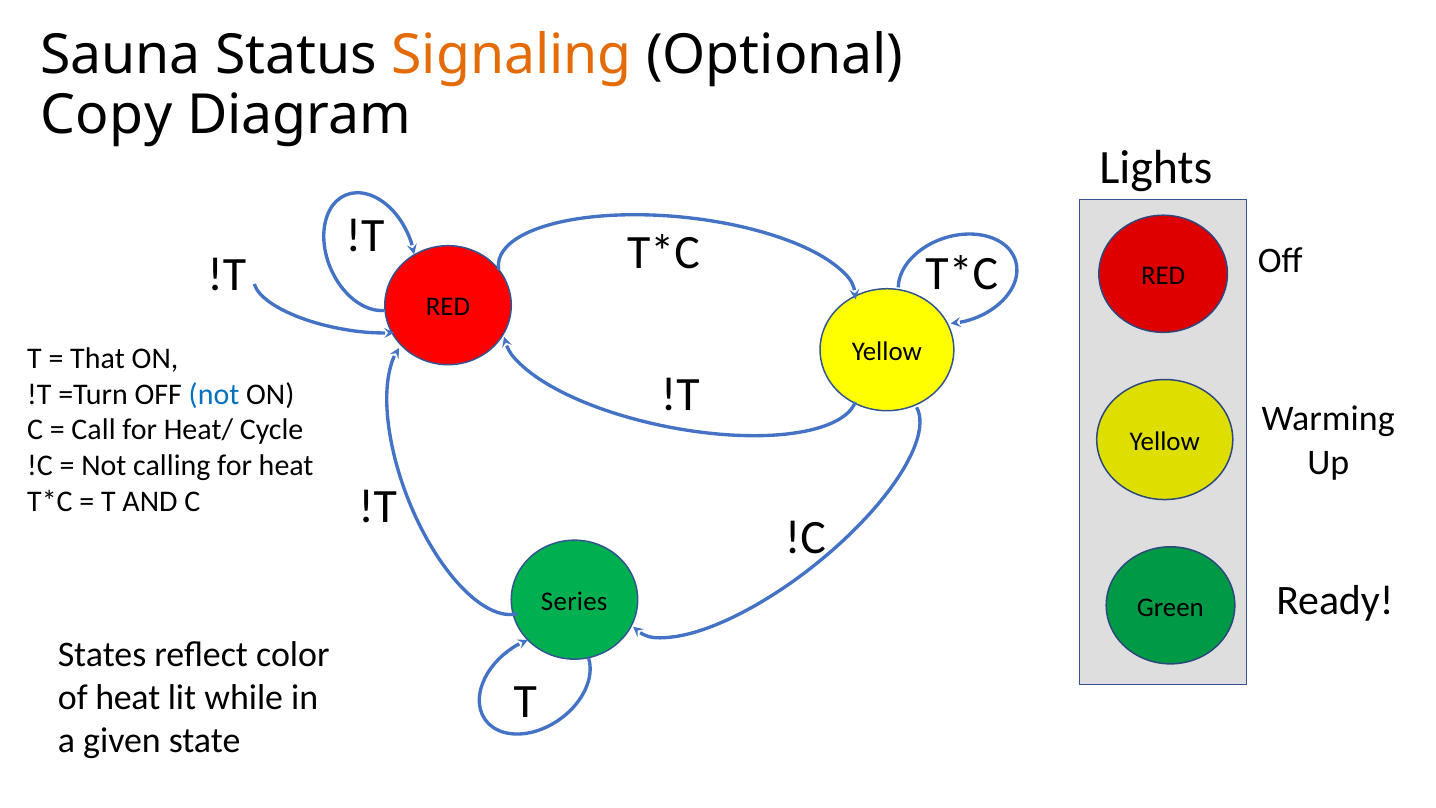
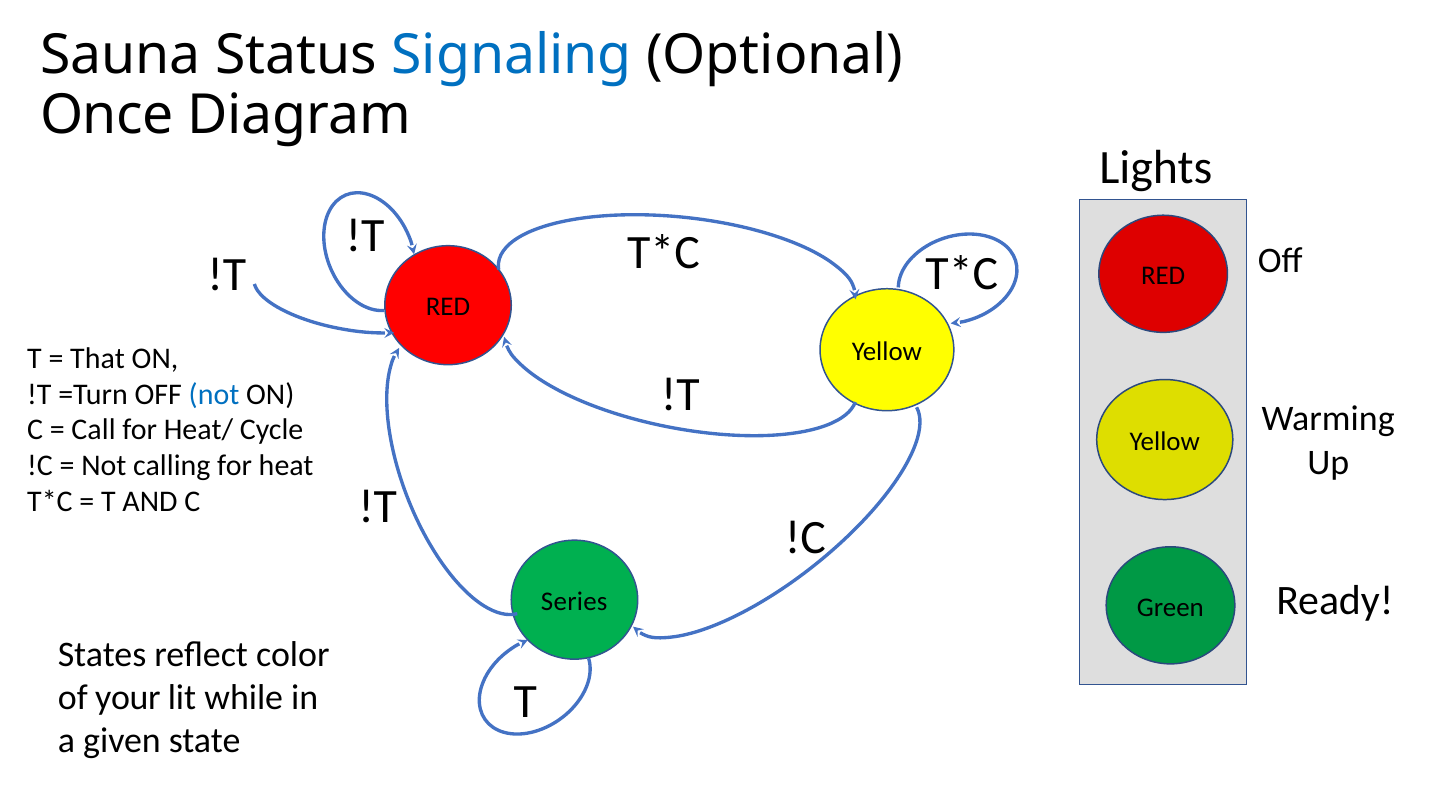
Signaling colour: orange -> blue (512, 56)
Copy: Copy -> Once (107, 115)
of heat: heat -> your (128, 698)
